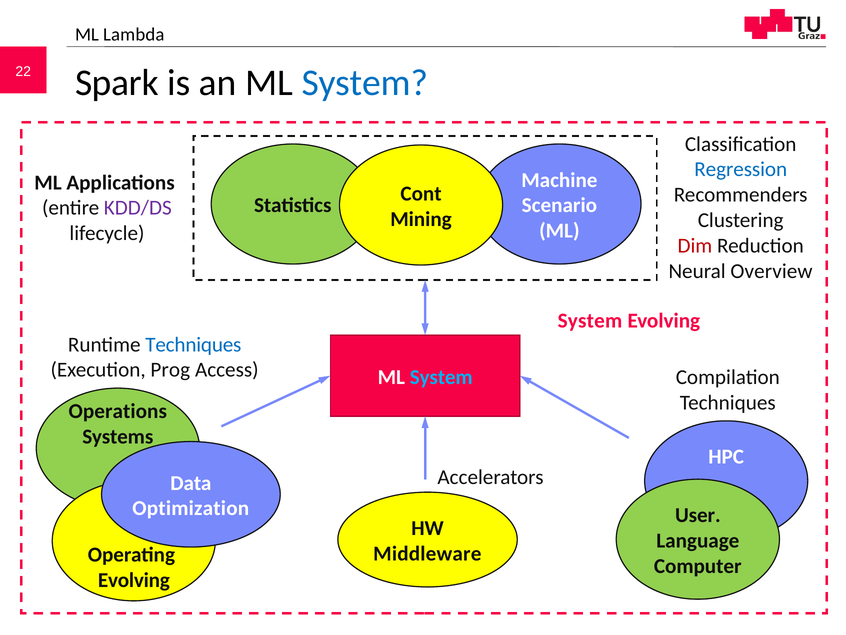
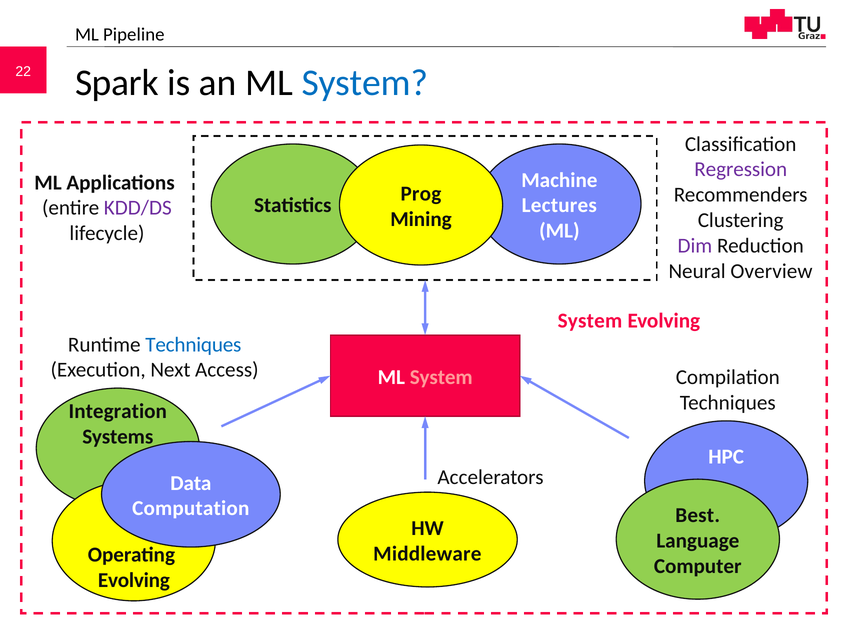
Lambda: Lambda -> Pipeline (134, 34)
Regression colour: blue -> purple (741, 169)
Cont: Cont -> Prog (421, 194)
Scenario: Scenario -> Lectures (559, 205)
Dim colour: red -> purple (695, 245)
Prog: Prog -> Next (170, 370)
System colour: light blue -> pink (441, 377)
Operations: Operations -> Integration (118, 411)
Optimization: Optimization -> Computation (191, 508)
User: User -> Best (698, 515)
